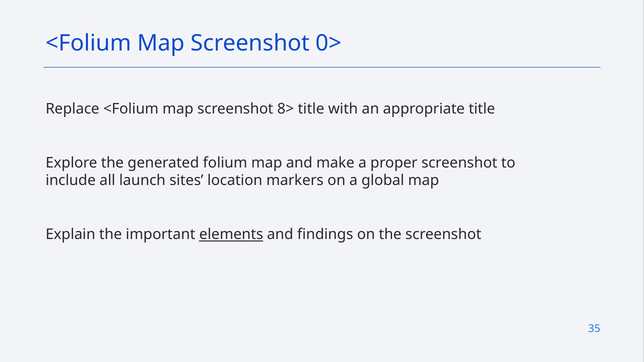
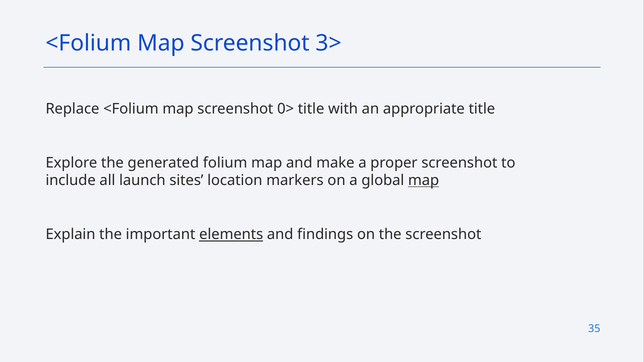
0>: 0> -> 3> (329, 43)
8>: 8> -> 0> (286, 109)
map underline: none -> present (424, 181)
